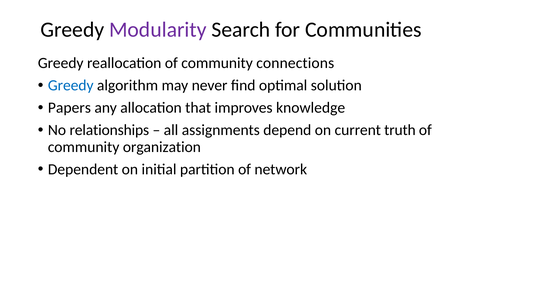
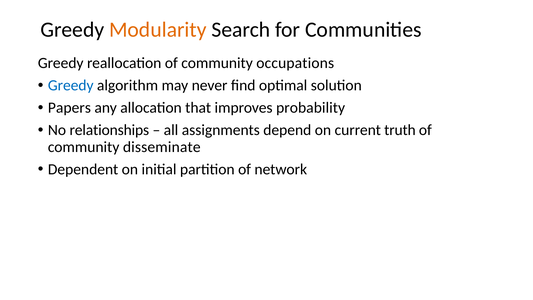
Modularity colour: purple -> orange (158, 30)
connections: connections -> occupations (295, 63)
knowledge: knowledge -> probability (311, 108)
organization: organization -> disseminate (162, 147)
